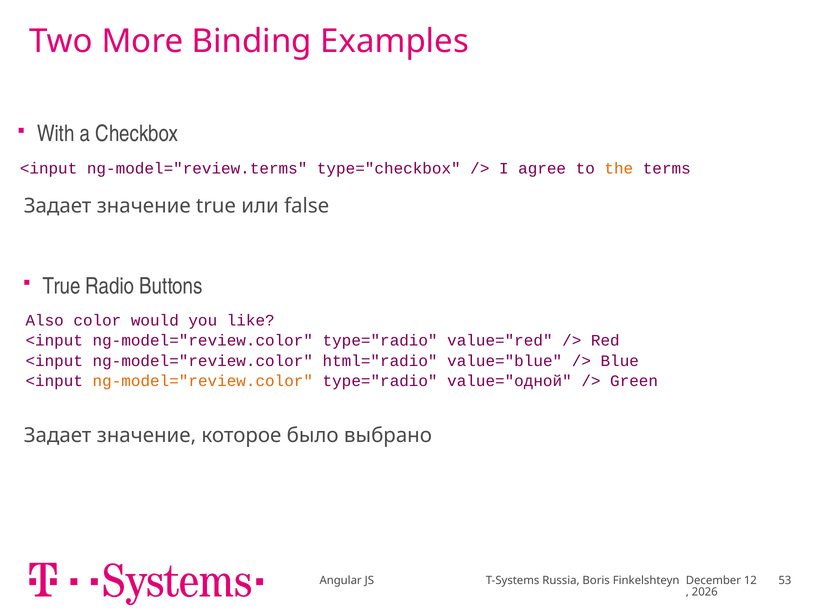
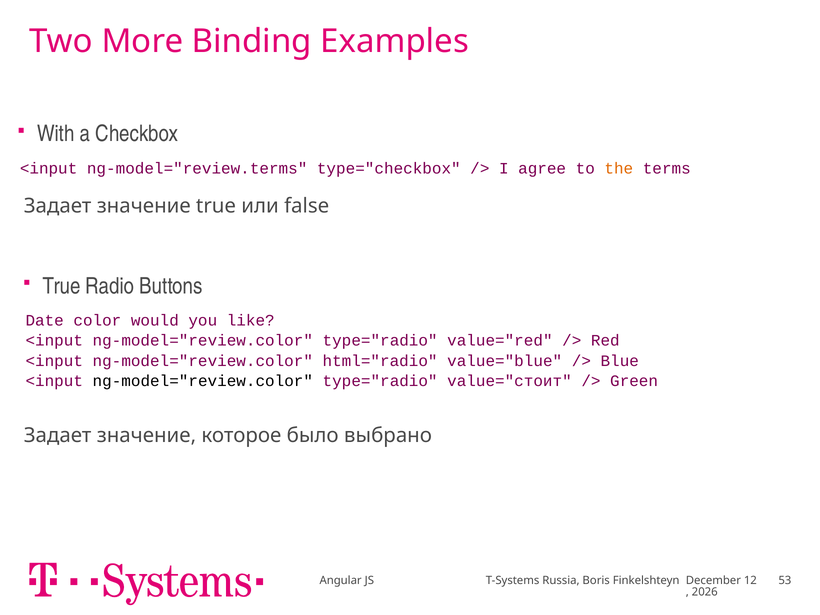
Also: Also -> Date (45, 321)
ng-model="review.color colour: orange -> black (203, 381)
value="одной: value="одной -> value="стоит (509, 381)
